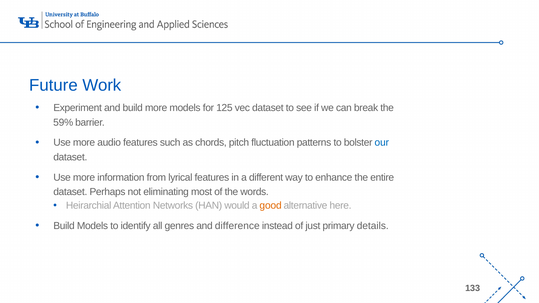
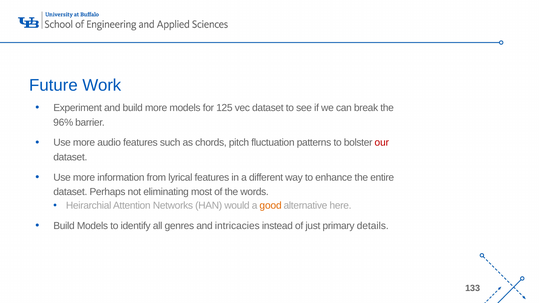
59%: 59% -> 96% (63, 122)
our colour: blue -> red (382, 143)
difference: difference -> intricacies (237, 226)
